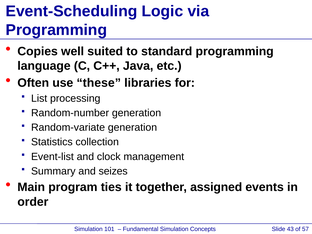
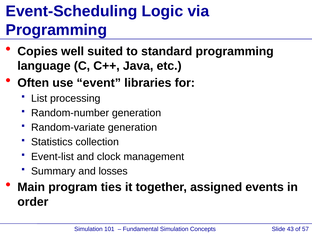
these: these -> event (99, 83)
seizes: seizes -> losses (113, 171)
